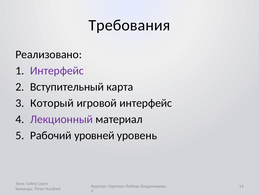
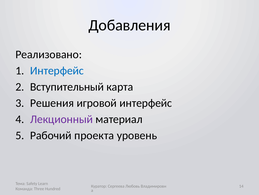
Требования: Требования -> Добавления (129, 25)
Интерфейс colour: purple -> blue (57, 70)
Который: Который -> Решения (52, 103)
уровней: уровней -> проекта (94, 135)
